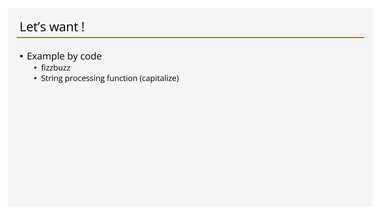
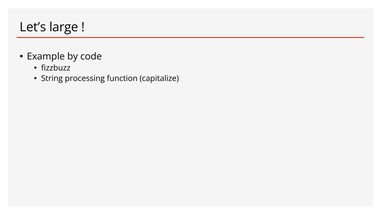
want: want -> large (64, 27)
